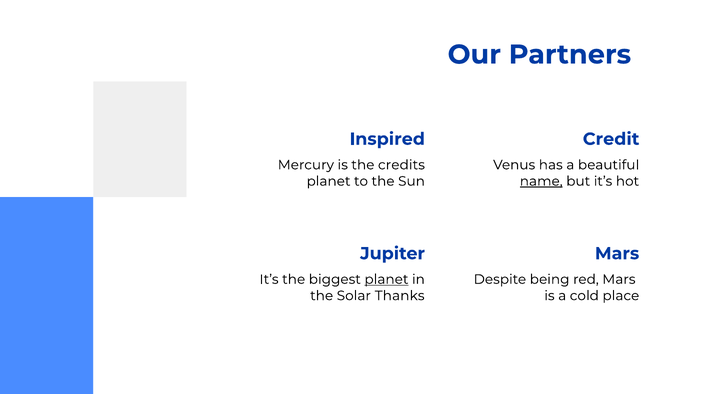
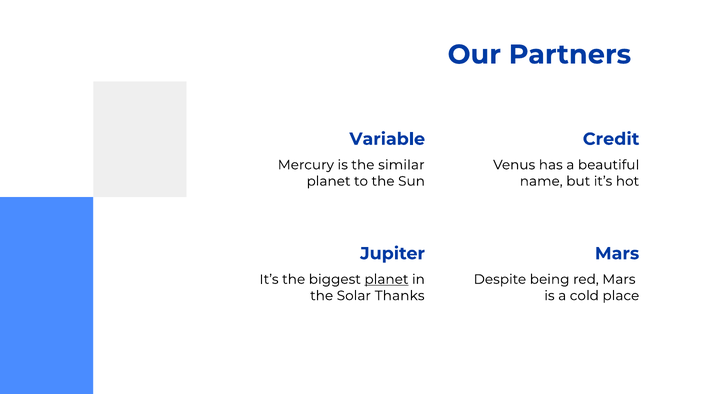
Inspired: Inspired -> Variable (387, 139)
credits: credits -> similar (401, 165)
name underline: present -> none (541, 181)
